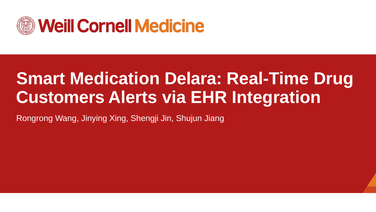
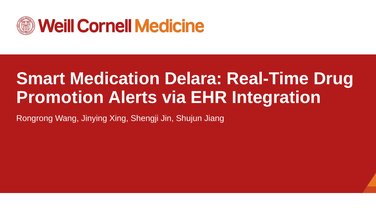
Customers: Customers -> Promotion (60, 97)
